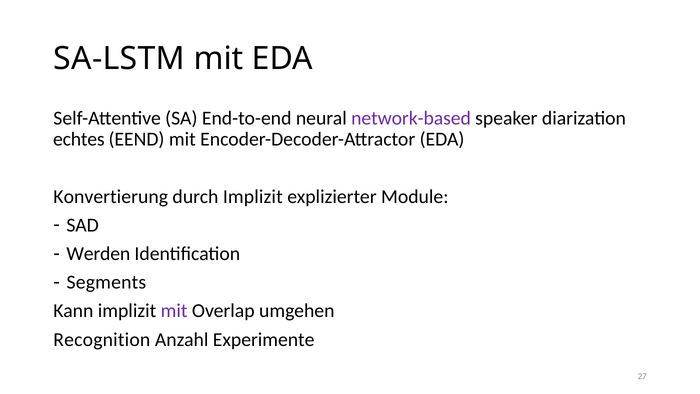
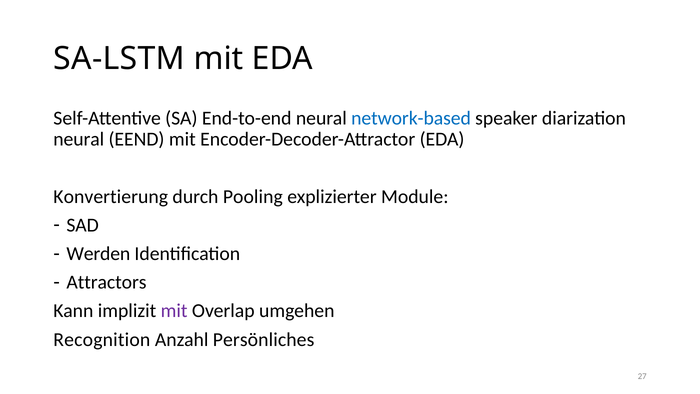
network-based colour: purple -> blue (411, 118)
echtes: echtes -> neural (79, 139)
durch Implizit: Implizit -> Pooling (253, 196)
Segments: Segments -> Attractors (106, 282)
Experimente: Experimente -> Persönliches (264, 339)
